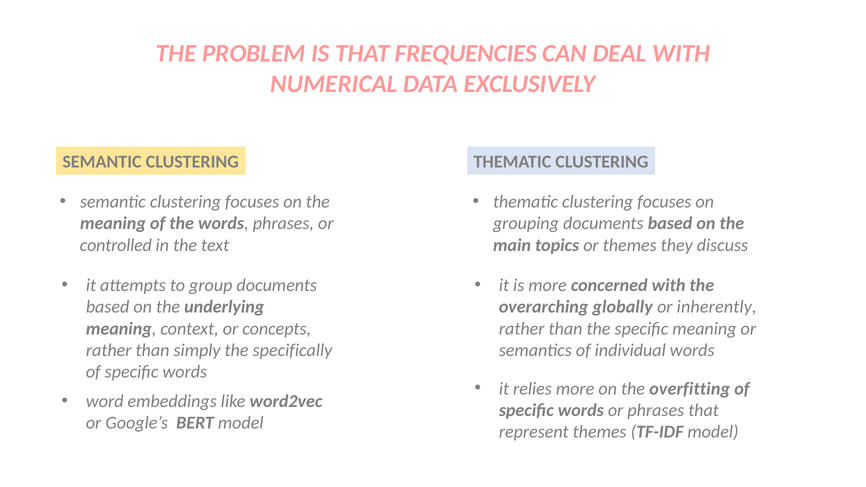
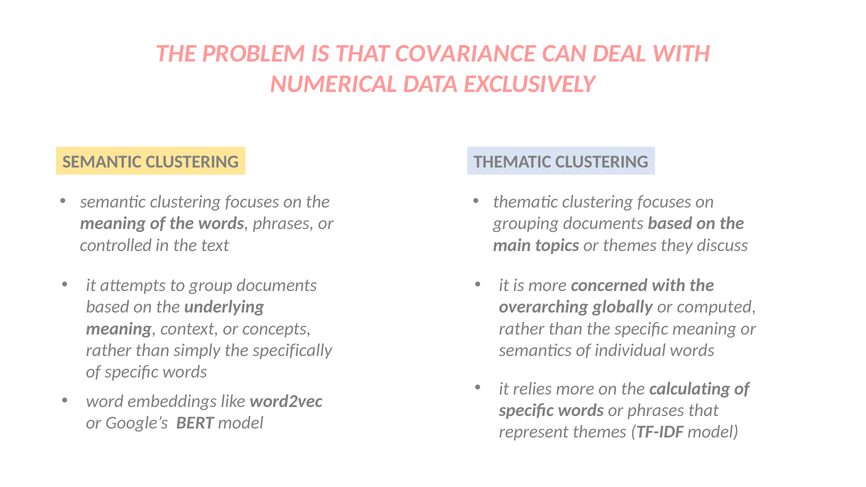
FREQUENCIES: FREQUENCIES -> COVARIANCE (466, 53)
inherently: inherently -> computed (717, 307)
overfitting: overfitting -> calculating (690, 389)
